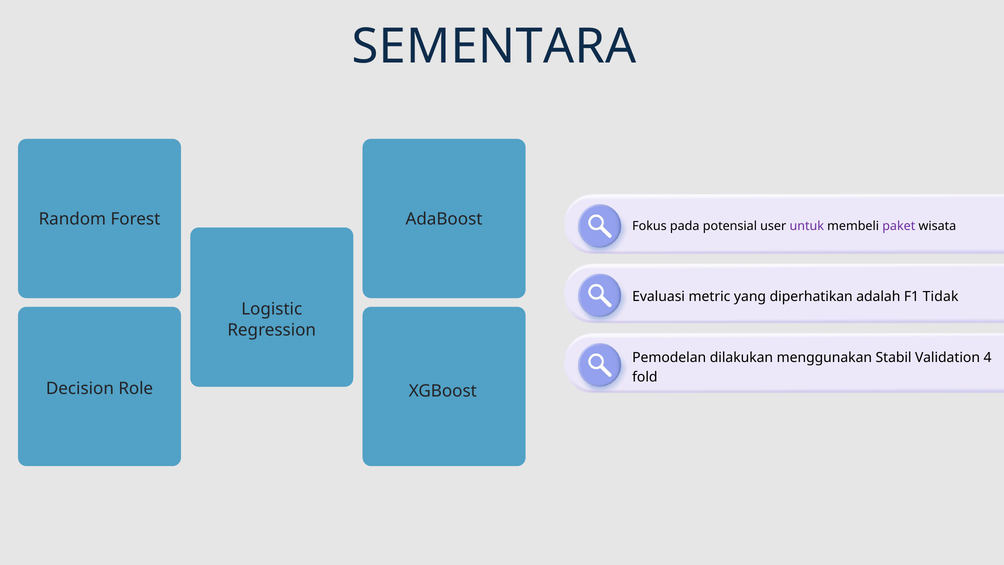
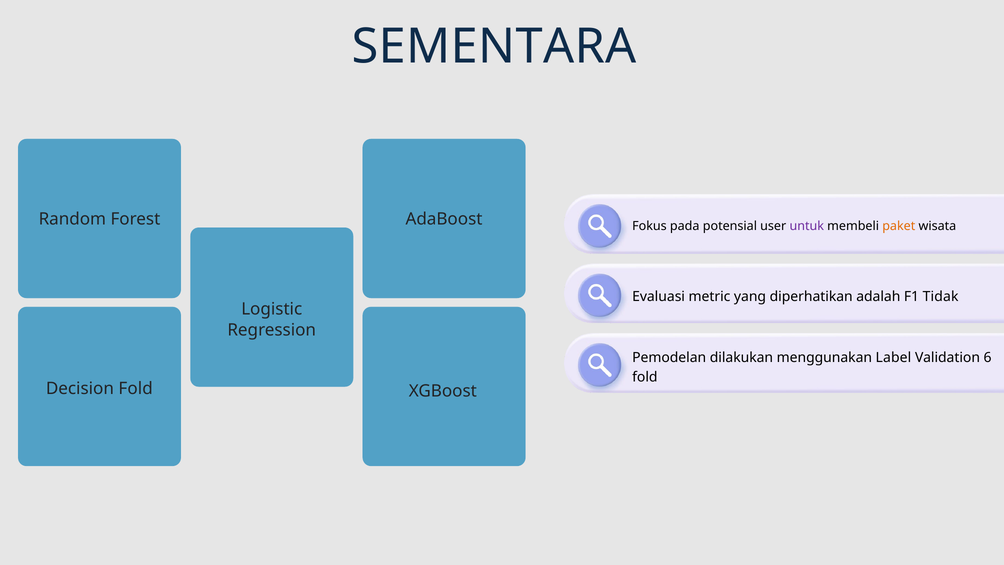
paket colour: purple -> orange (899, 226)
Stabil: Stabil -> Label (893, 358)
4: 4 -> 6 (988, 358)
Decision Role: Role -> Fold (136, 388)
